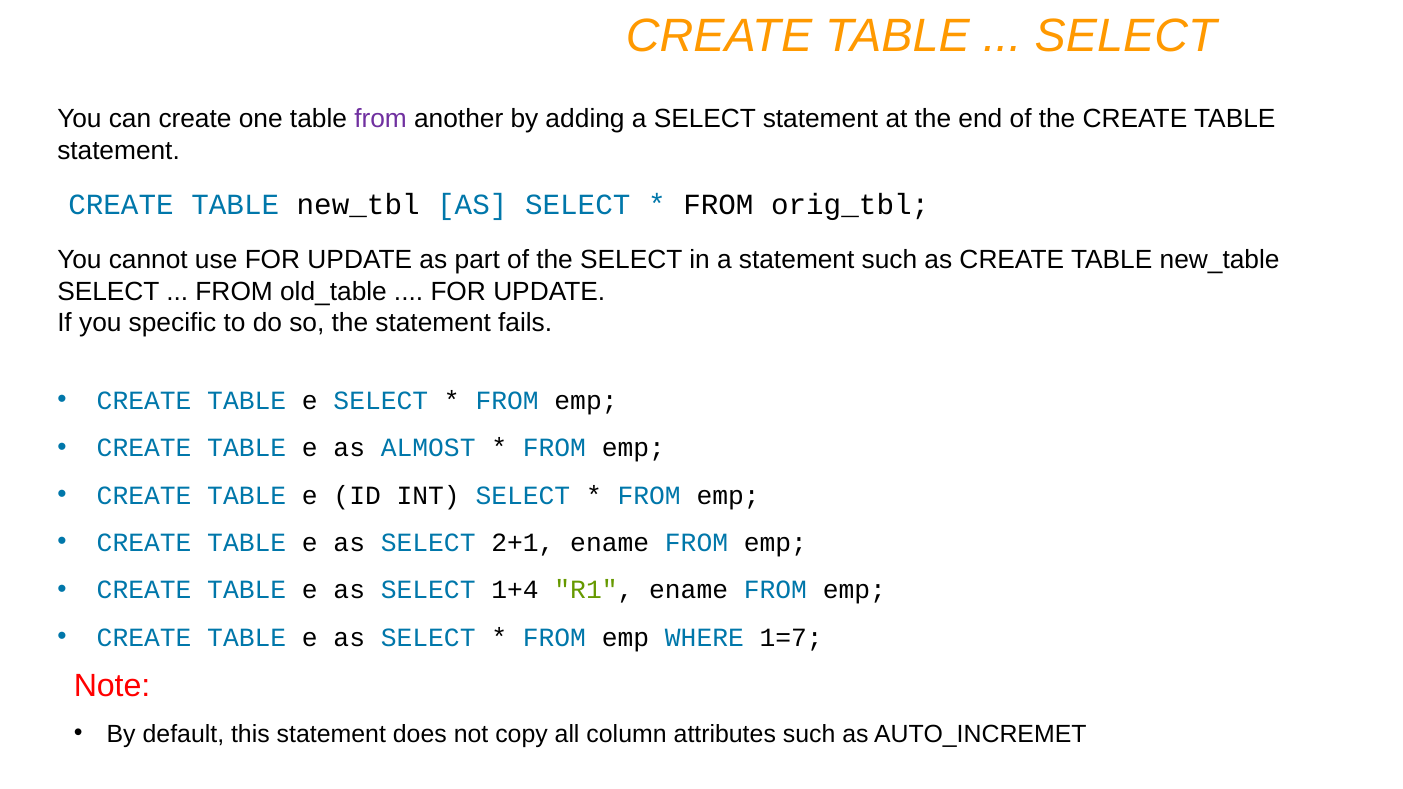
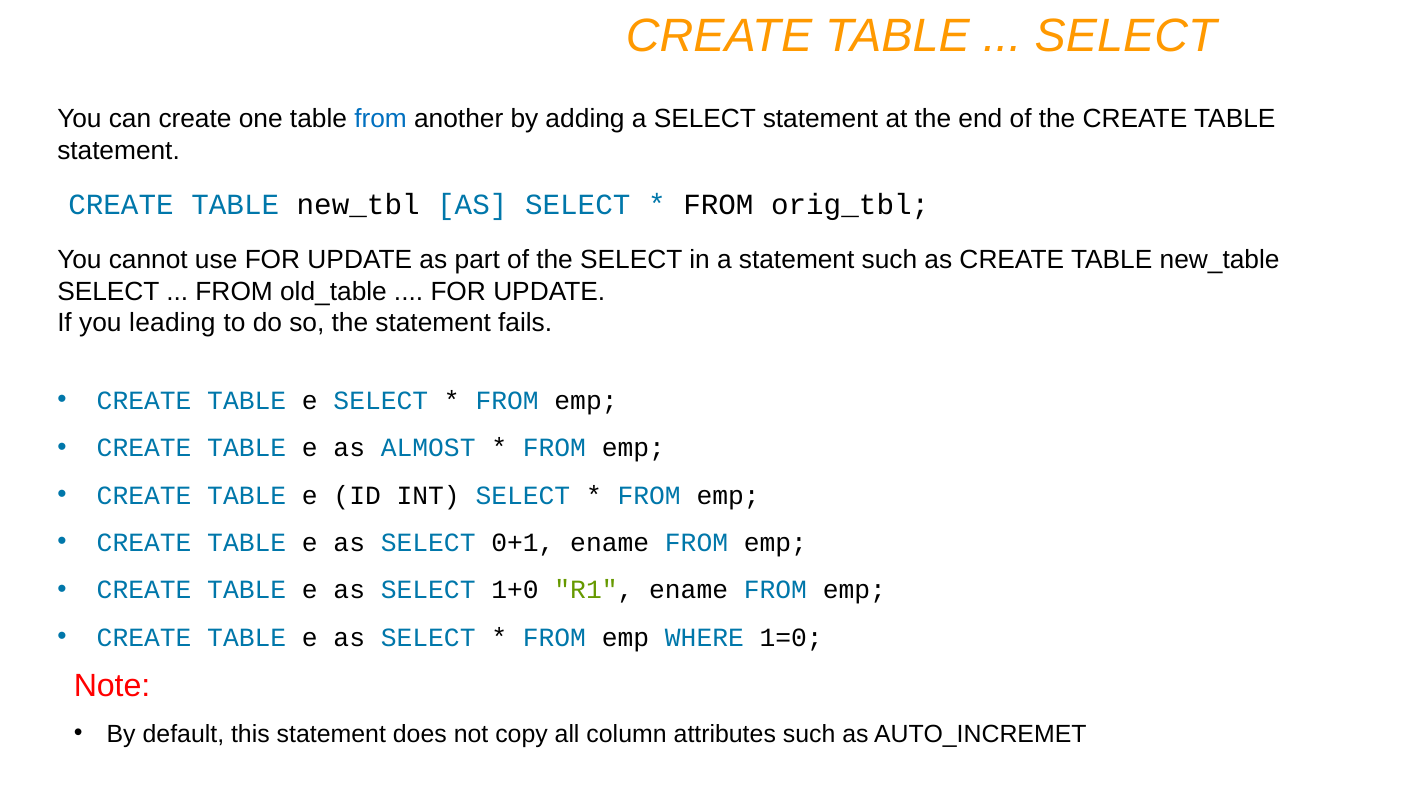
from colour: purple -> blue (381, 119)
specific: specific -> leading (172, 323)
2+1: 2+1 -> 0+1 (523, 543)
1+4: 1+4 -> 1+0 (515, 590)
1=7: 1=7 -> 1=0 (791, 638)
